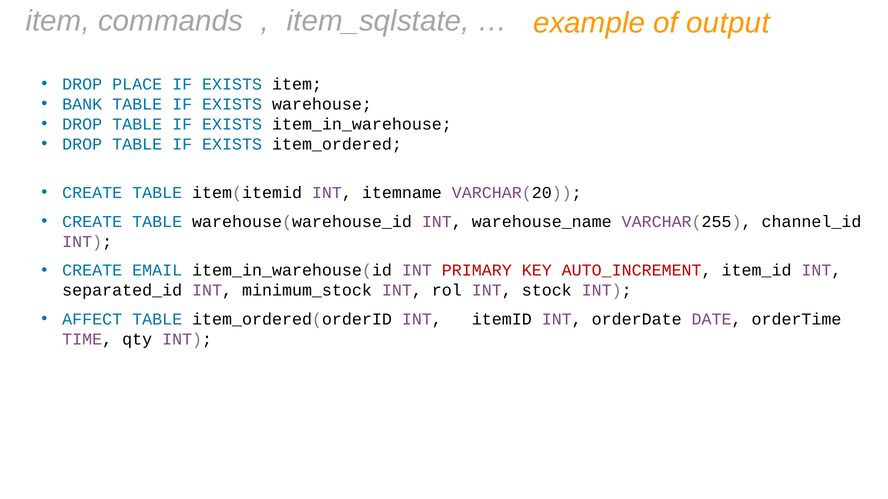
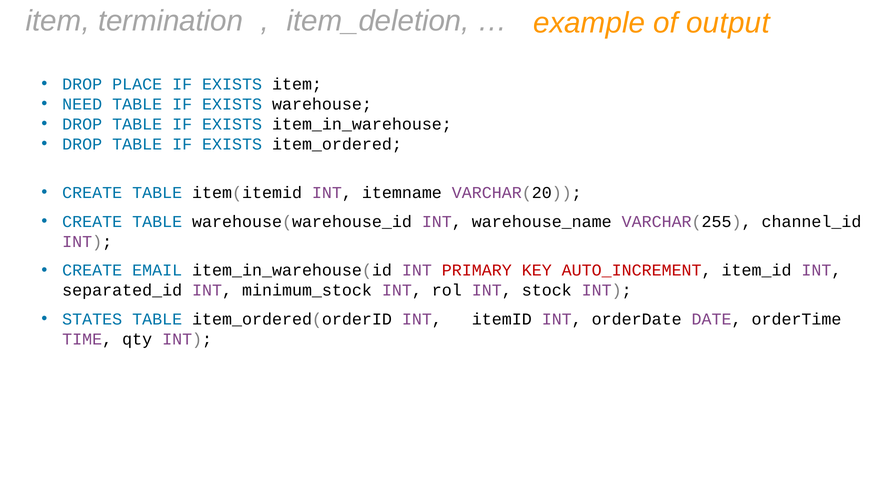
commands: commands -> termination (171, 21)
item_sqlstate: item_sqlstate -> item_deletion (378, 21)
BANK: BANK -> NEED (82, 104)
AFFECT: AFFECT -> STATES (92, 320)
